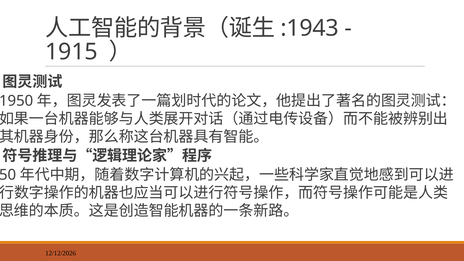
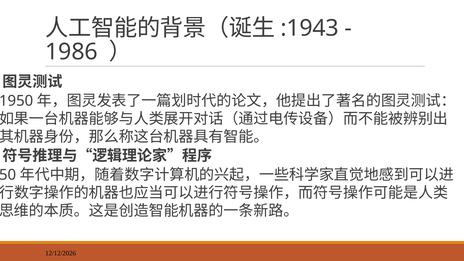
1915: 1915 -> 1986 (71, 52)
